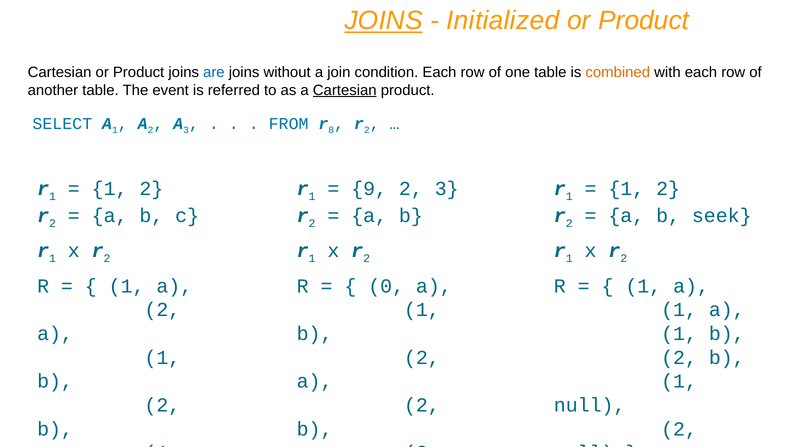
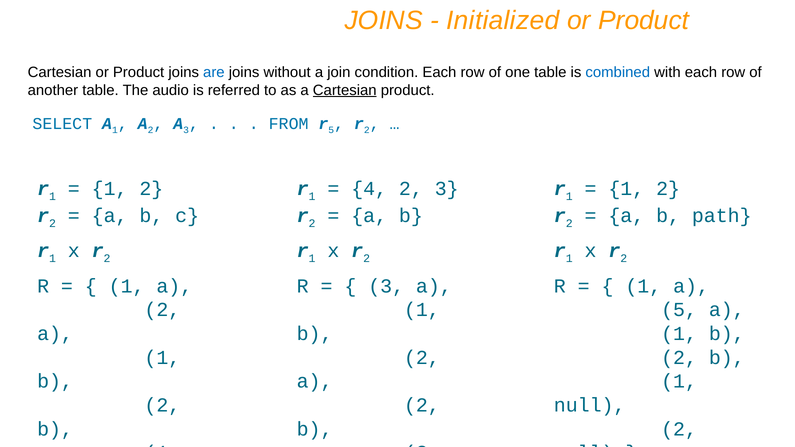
JOINS underline: present -> none (384, 21)
combined colour: orange -> blue (618, 72)
event: event -> audio (171, 90)
r 8: 8 -> 5 (331, 130)
9: 9 -> 4 (369, 189)
seek: seek -> path (722, 216)
0: 0 -> 3 (386, 286)
1: 1 -> 5 (679, 310)
